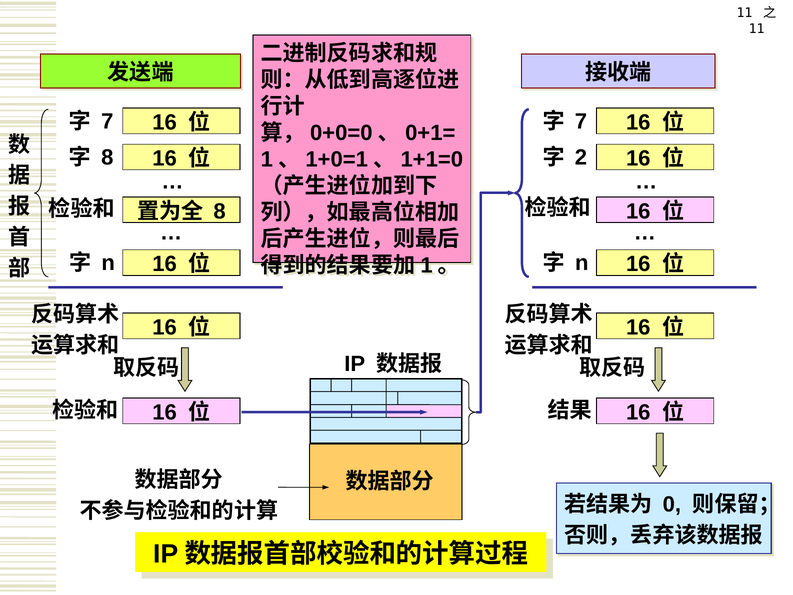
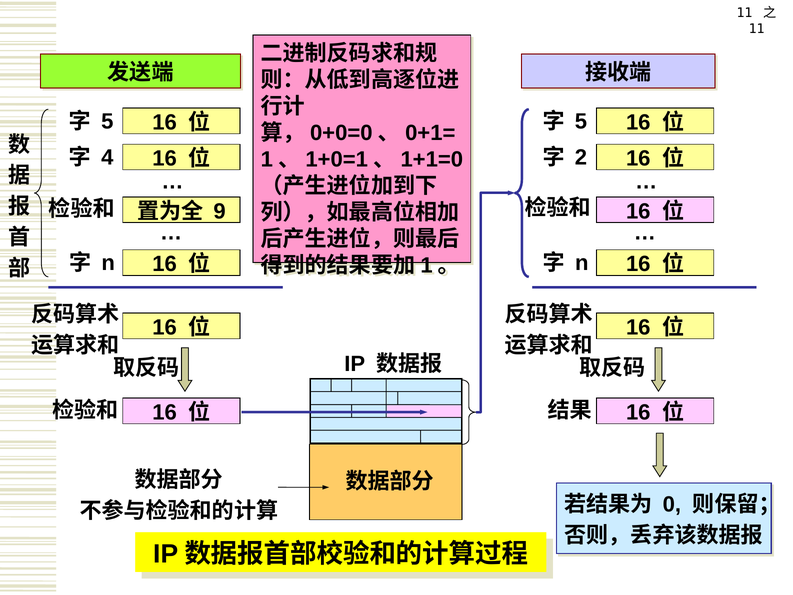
7: 7 -> 5 (107, 121)
7: 7 -> 5 (581, 121)
8: 8 -> 4 (107, 157)
8: 8 -> 9 (220, 211)
